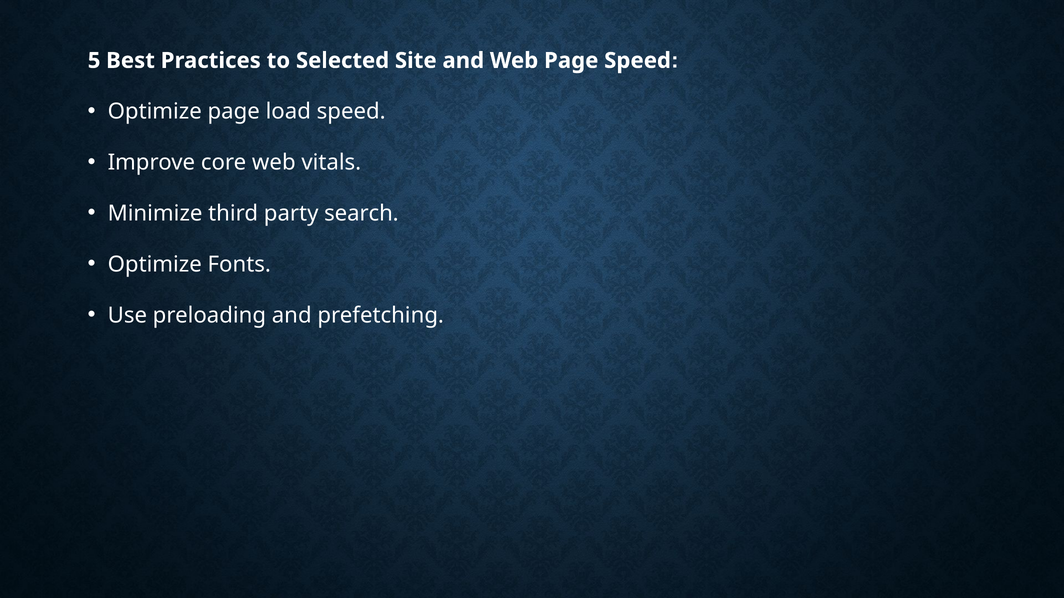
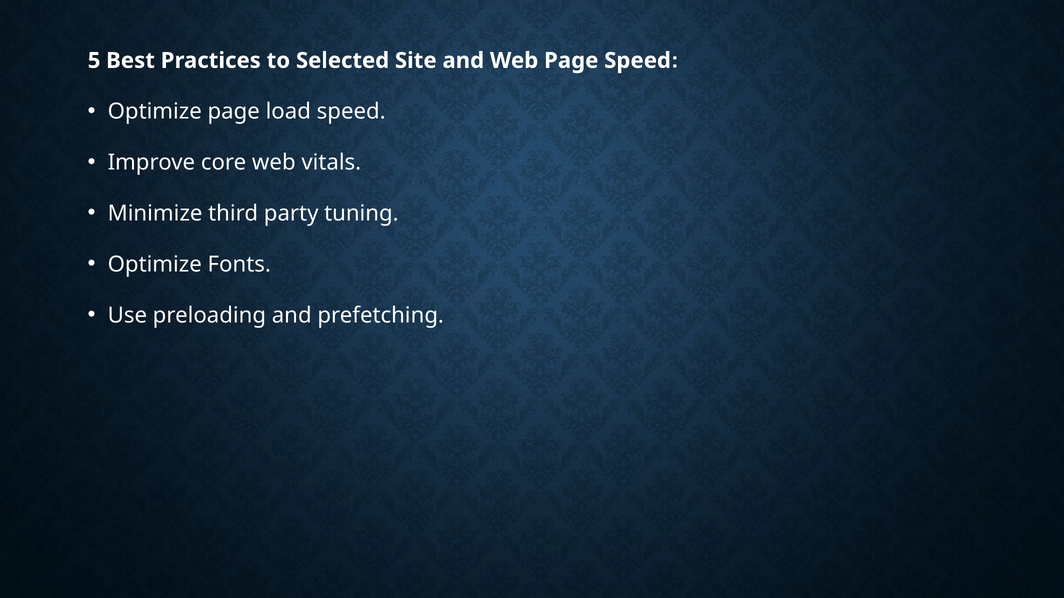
search: search -> tuning (361, 214)
